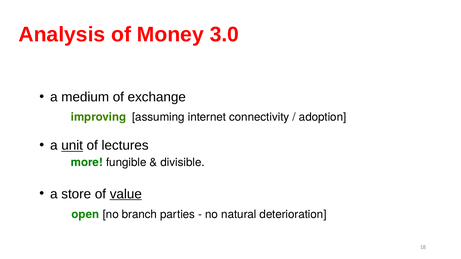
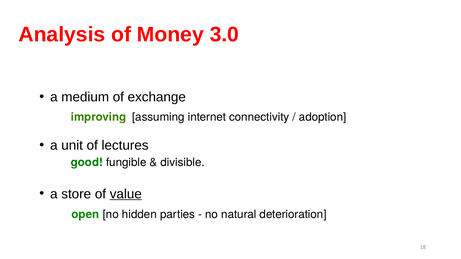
unit underline: present -> none (72, 146)
more: more -> good (87, 163)
branch: branch -> hidden (139, 215)
